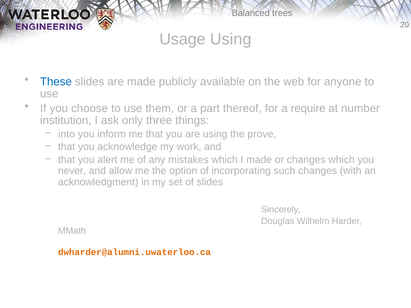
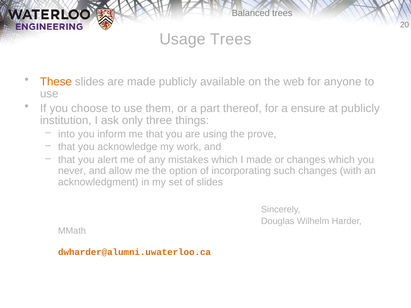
Usage Using: Using -> Trees (231, 39)
These colour: blue -> orange (56, 82)
require: require -> ensure (308, 108)
at number: number -> publicly (360, 108)
